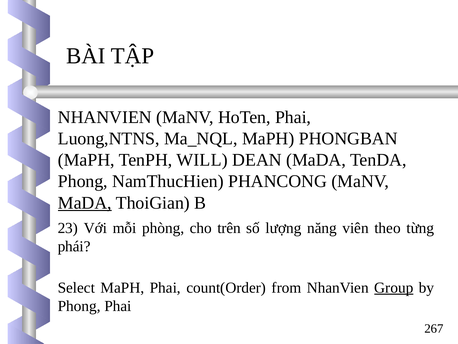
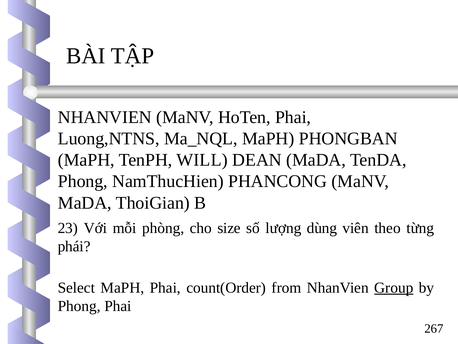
MaDA underline: present -> none (85, 202)
trên: trên -> size (229, 228)
năng: năng -> dùng (322, 228)
